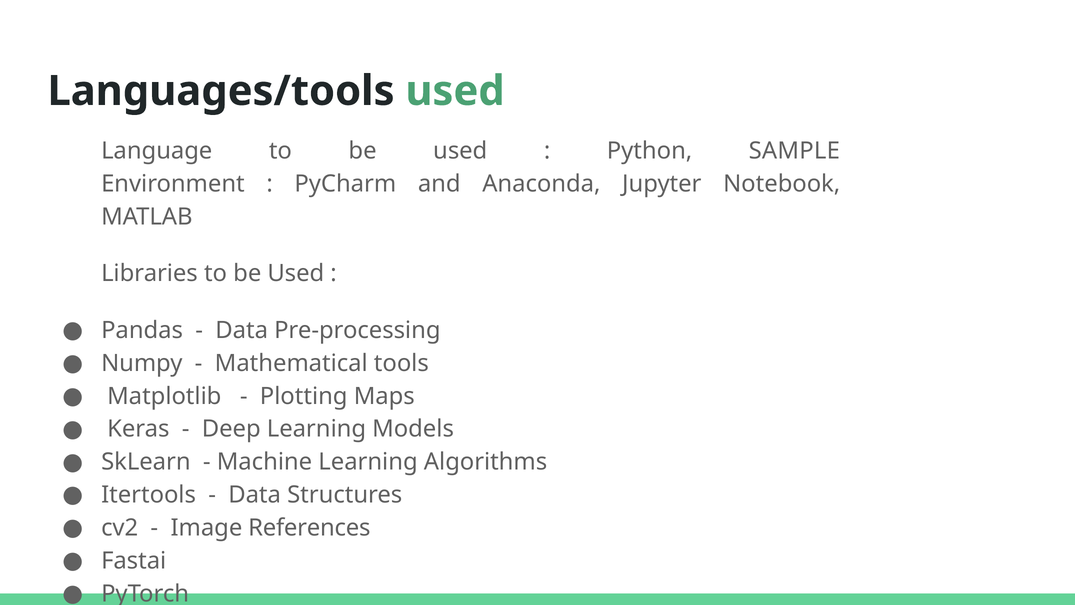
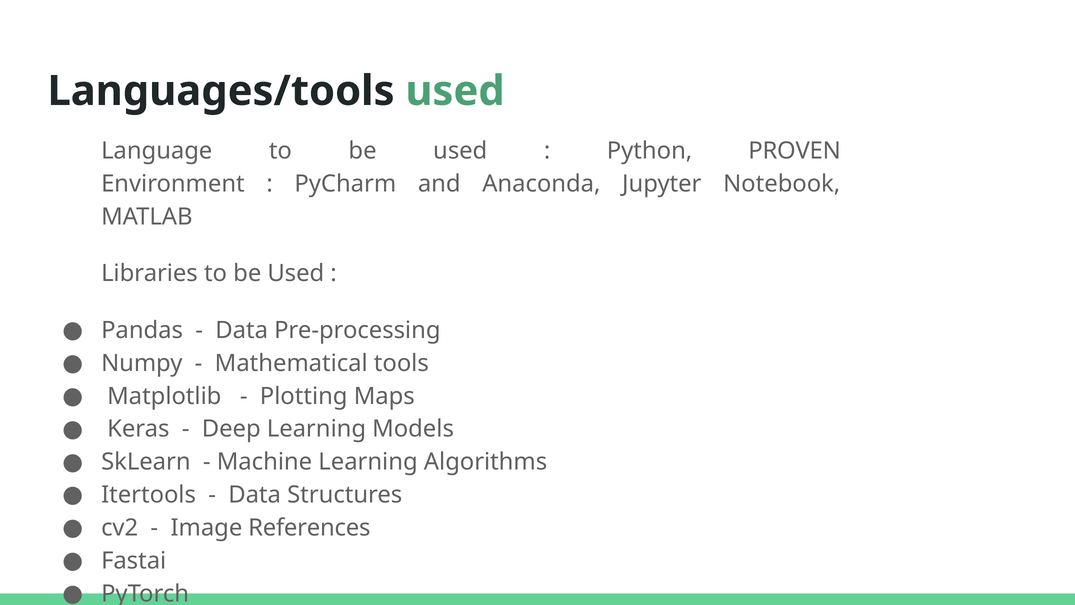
SAMPLE: SAMPLE -> PROVEN (795, 151)
